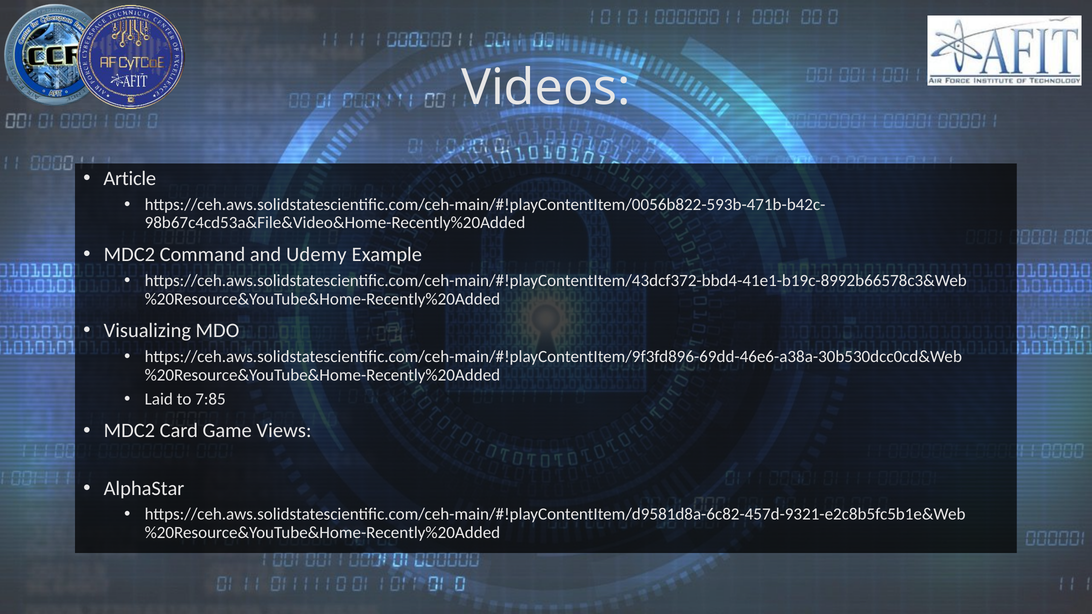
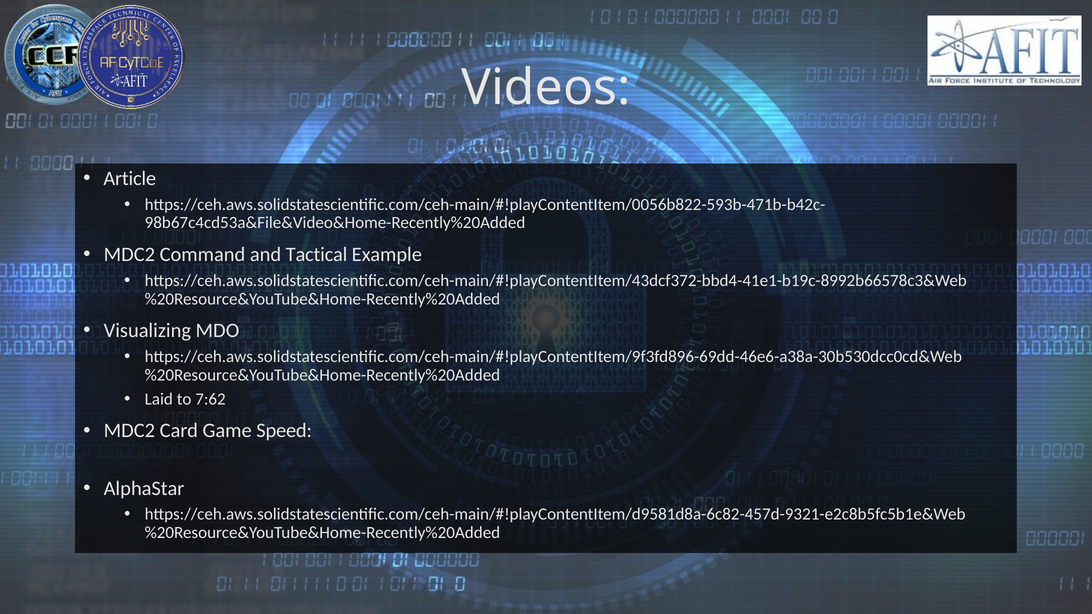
Udemy: Udemy -> Tactical (317, 255)
7:85: 7:85 -> 7:62 (210, 399)
Views: Views -> Speed (284, 431)
